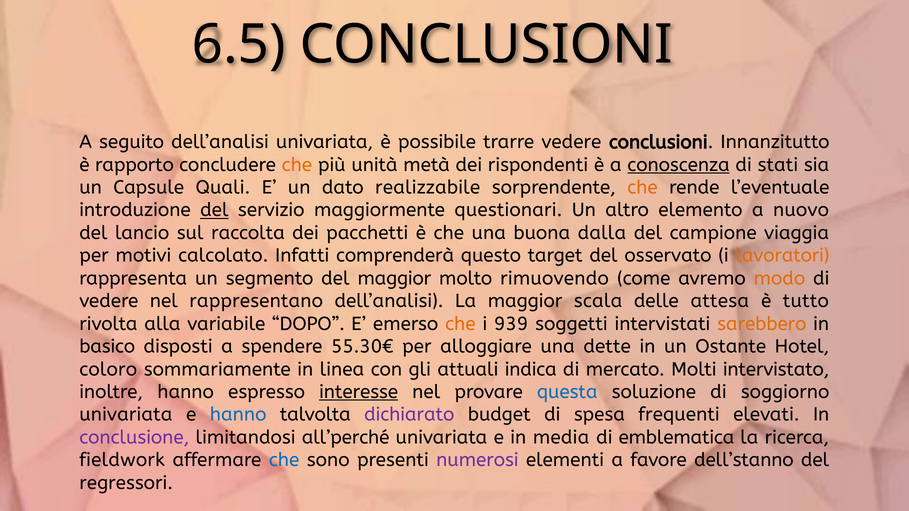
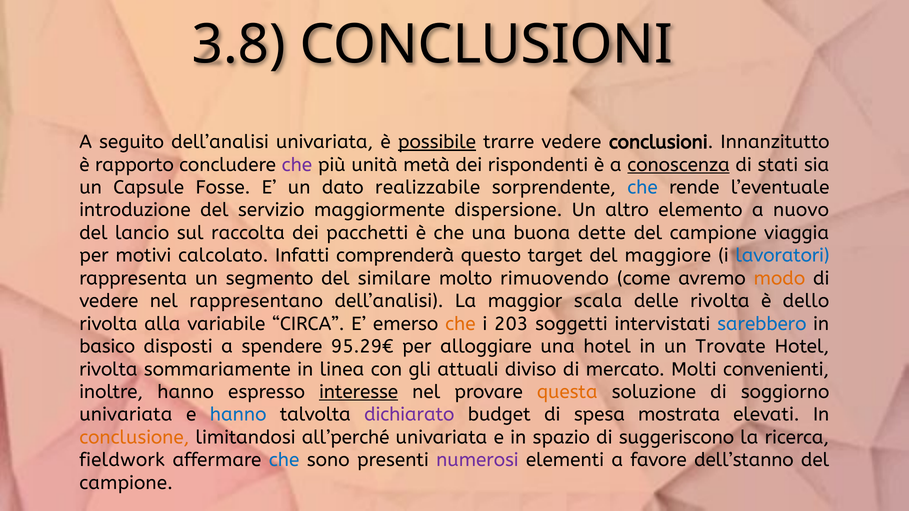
6.5: 6.5 -> 3.8 (239, 45)
possibile underline: none -> present (437, 142)
che colour: orange -> purple (297, 165)
Quali: Quali -> Fosse (223, 188)
che colour: orange -> blue (643, 188)
del underline: present -> none (214, 210)
questionari: questionari -> dispersione (508, 210)
dalla: dalla -> dette (602, 233)
osservato: osservato -> maggiore (668, 256)
lavoratori colour: orange -> blue (782, 256)
del maggior: maggior -> similare (394, 279)
delle attesa: attesa -> rivolta (720, 301)
tutto: tutto -> dello (806, 301)
DOPO: DOPO -> CIRCA (308, 324)
939: 939 -> 203 (511, 324)
sarebbero colour: orange -> blue (762, 324)
55.30€: 55.30€ -> 95.29€ (362, 347)
una dette: dette -> hotel (607, 347)
Ostante: Ostante -> Trovate (731, 347)
coloro: coloro -> rivolta (108, 370)
indica: indica -> diviso (531, 370)
intervistato: intervistato -> convenienti (776, 370)
questa colour: blue -> orange (567, 392)
frequenti: frequenti -> mostrata (679, 415)
conclusione colour: purple -> orange (134, 438)
media: media -> spazio (561, 438)
emblematica: emblematica -> suggeriscono (676, 438)
regressori: regressori -> campione (126, 483)
